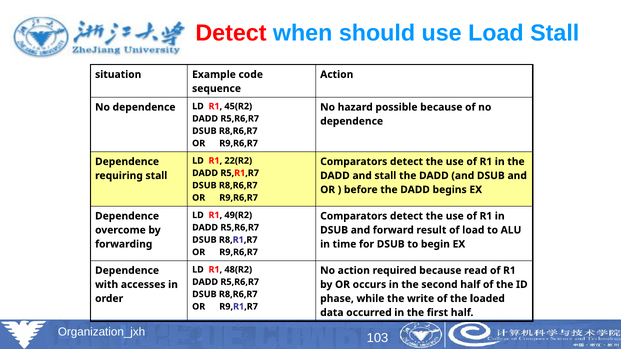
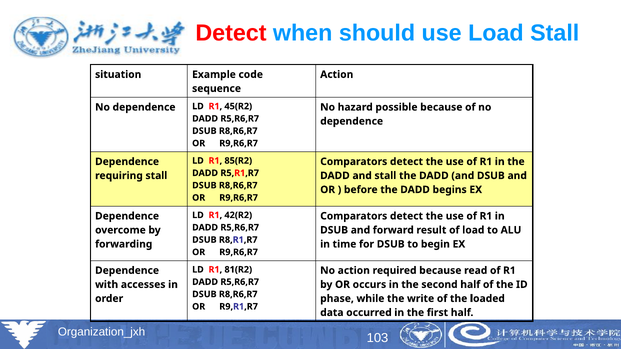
22(R2: 22(R2 -> 85(R2 (238, 161)
49(R2: 49(R2 -> 42(R2 (238, 215)
48(R2: 48(R2 -> 81(R2 (238, 270)
